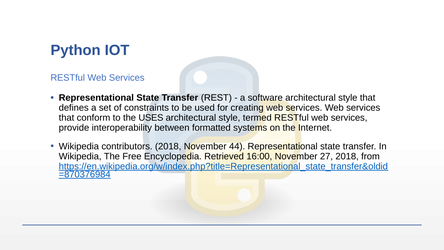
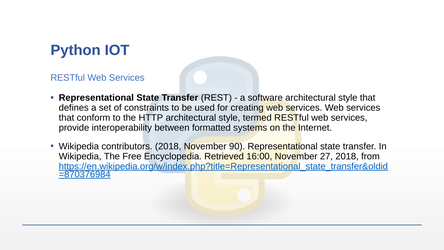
USES: USES -> HTTP (151, 118)
44: 44 -> 90 (237, 146)
